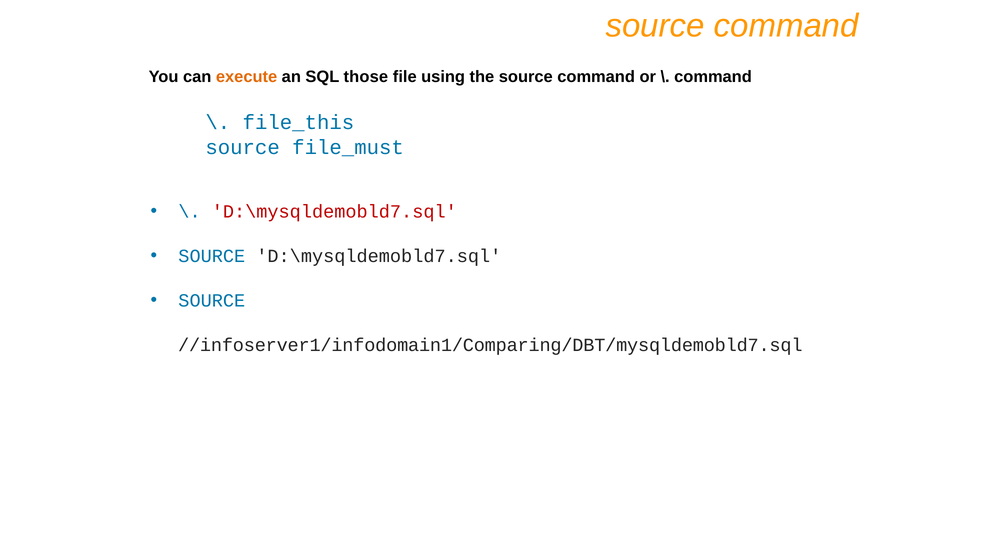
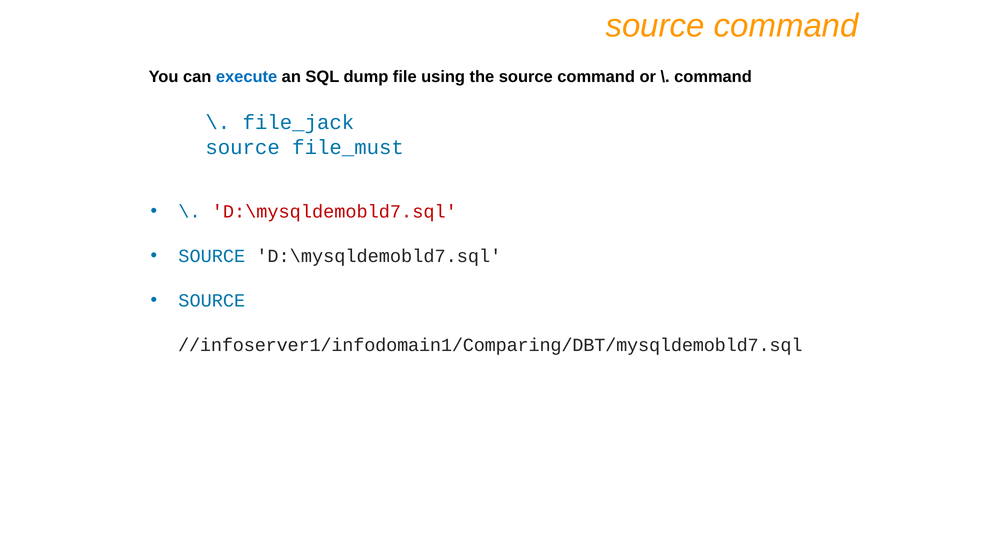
execute colour: orange -> blue (247, 77)
those: those -> dump (366, 77)
file_this: file_this -> file_jack (298, 123)
